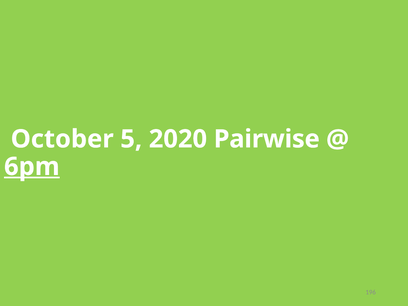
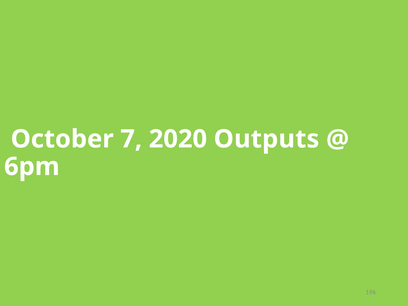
5: 5 -> 7 (131, 139)
Pairwise: Pairwise -> Outputs (266, 139)
6pm underline: present -> none (32, 167)
